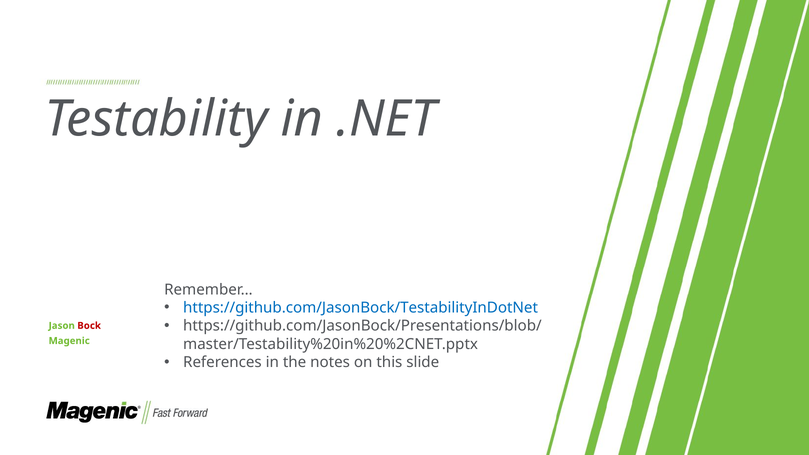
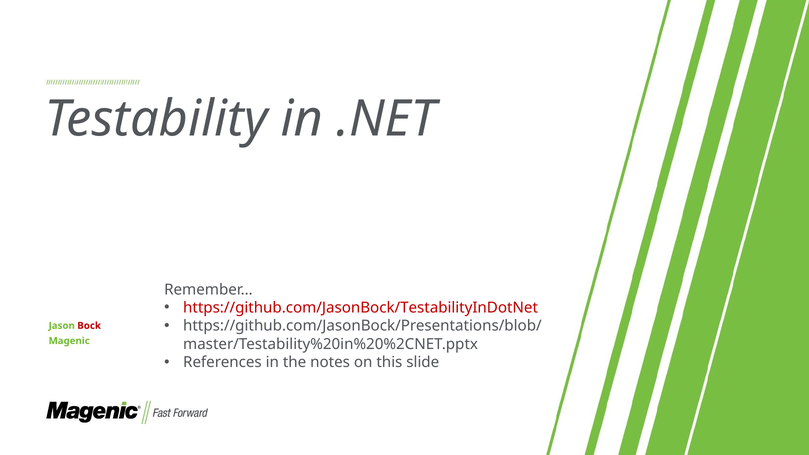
https://github.com/JasonBock/TestabilityInDotNet colour: blue -> red (361, 308)
